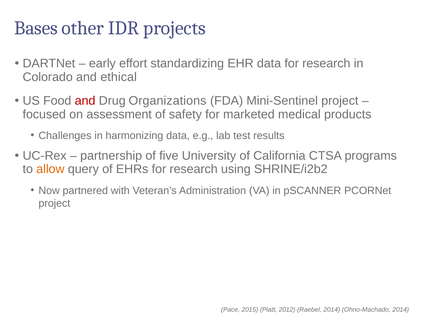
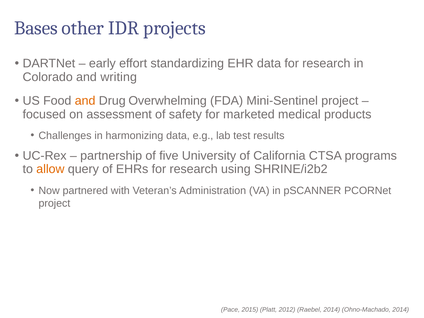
ethical: ethical -> writing (119, 77)
and colour: red -> orange (85, 101)
Organizations: Organizations -> Overwhelming (168, 101)
